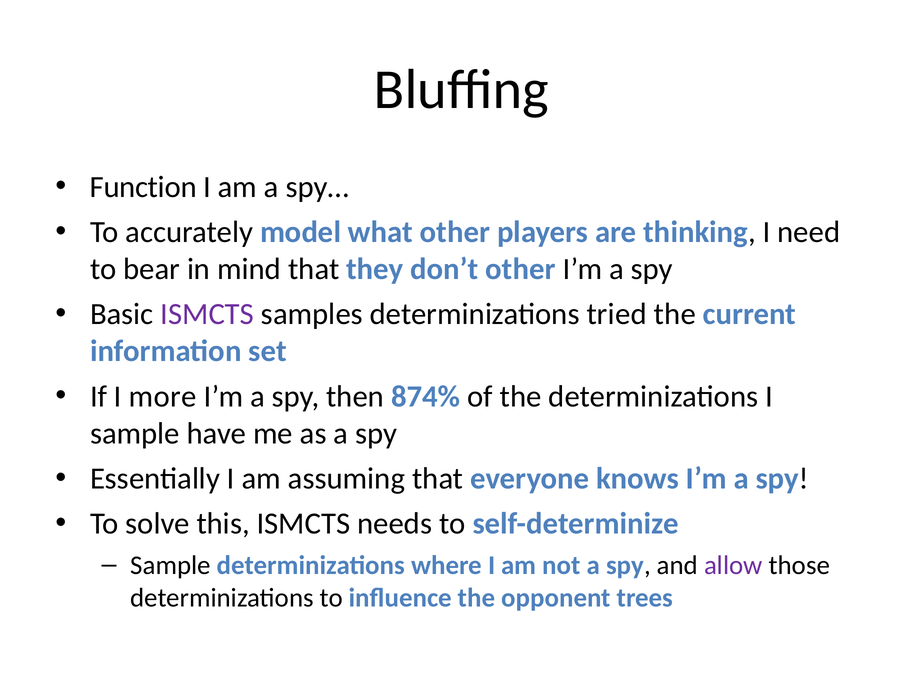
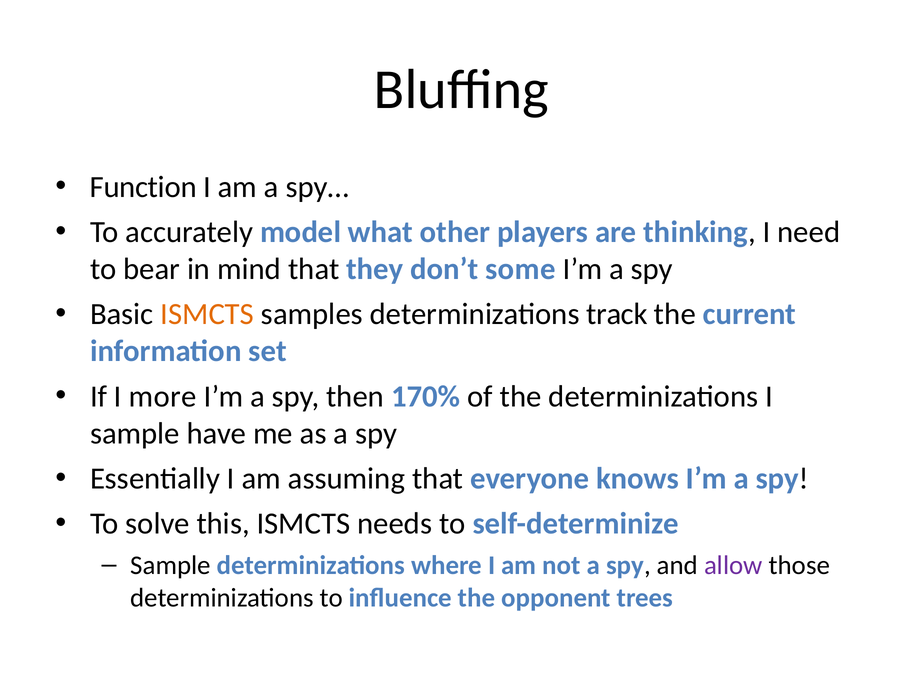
don’t other: other -> some (520, 269)
ISMCTS colour: purple -> orange (207, 314)
tried: tried -> track (617, 314)
874%: 874% -> 170% (426, 396)
